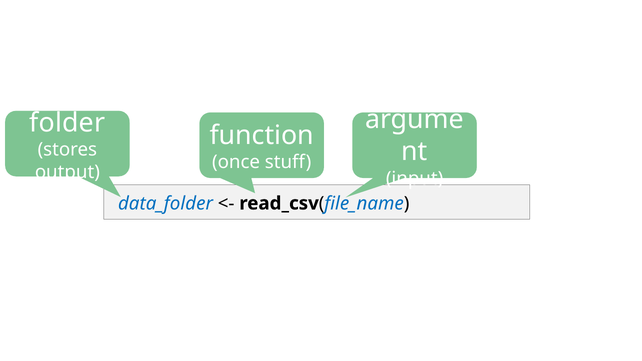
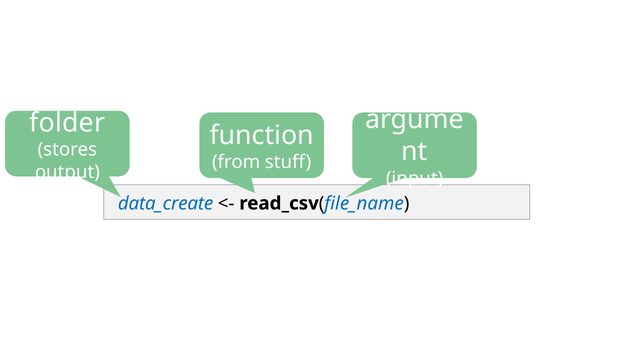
once: once -> from (236, 162)
data_folder: data_folder -> data_create (166, 203)
